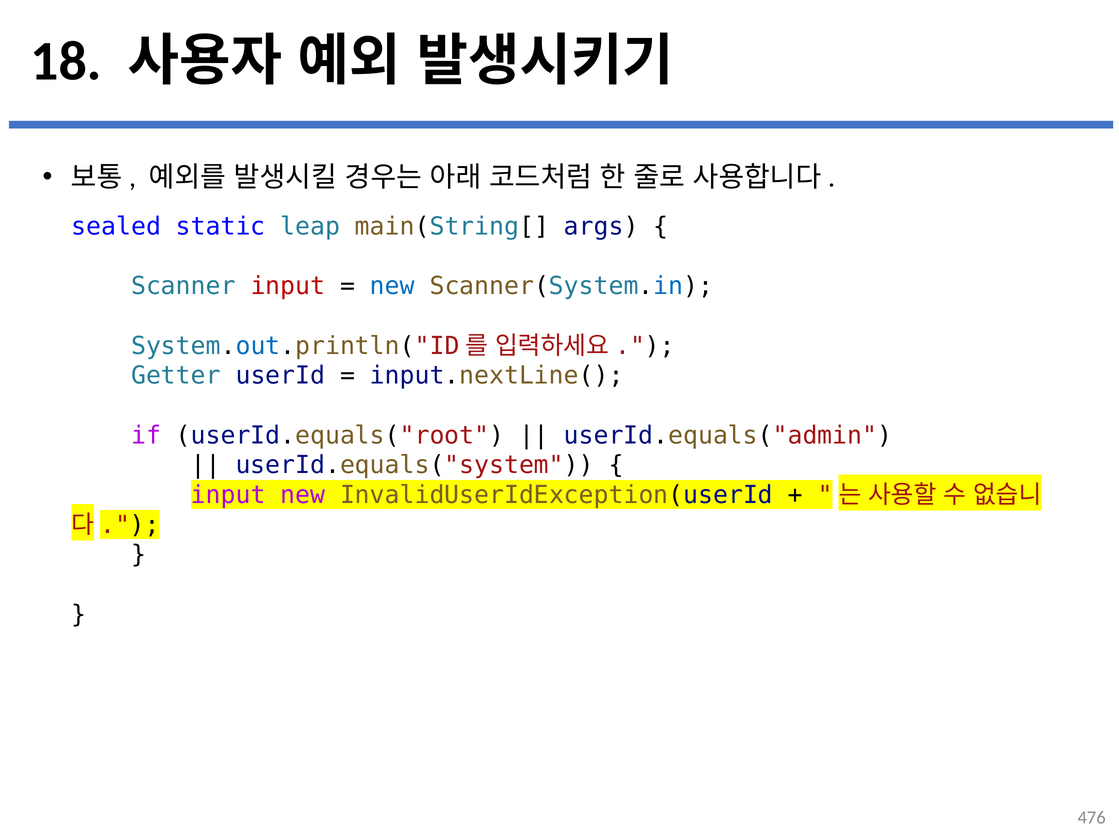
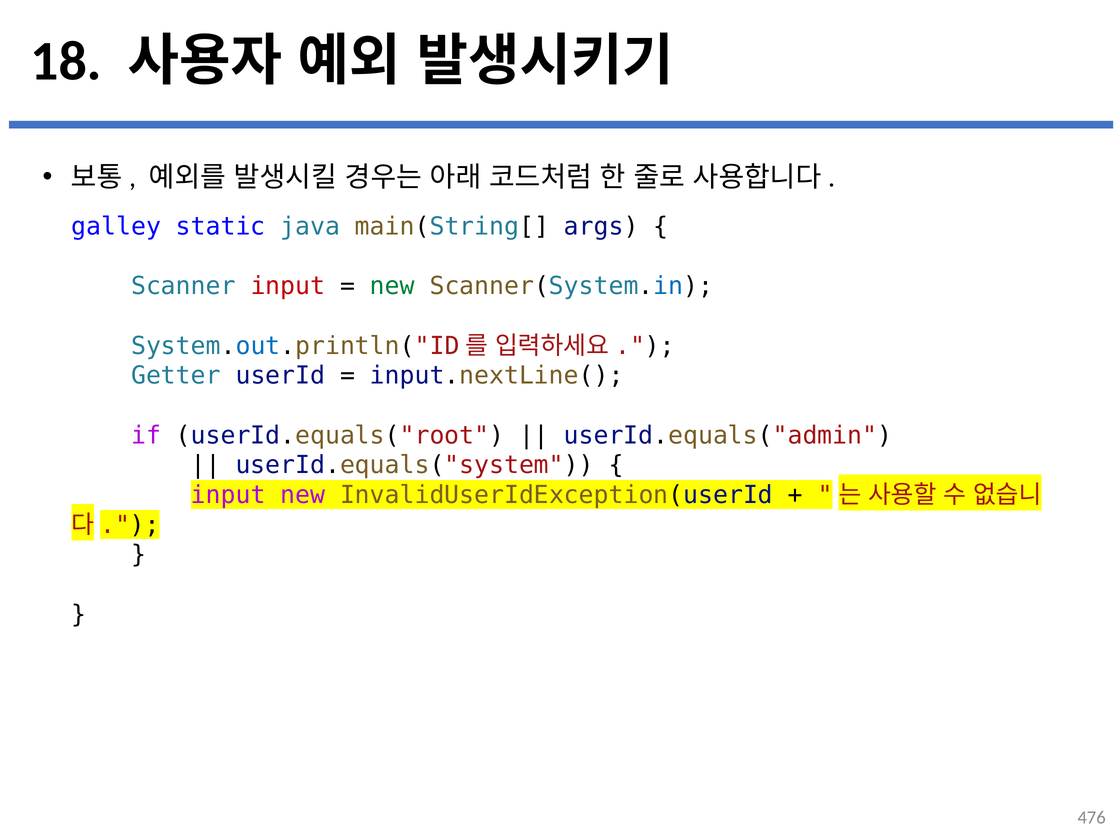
sealed: sealed -> galley (116, 226)
leap: leap -> java (310, 226)
new colour: blue -> green (392, 286)
